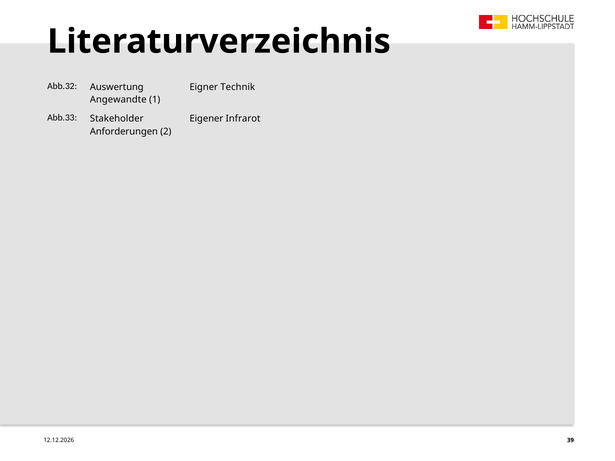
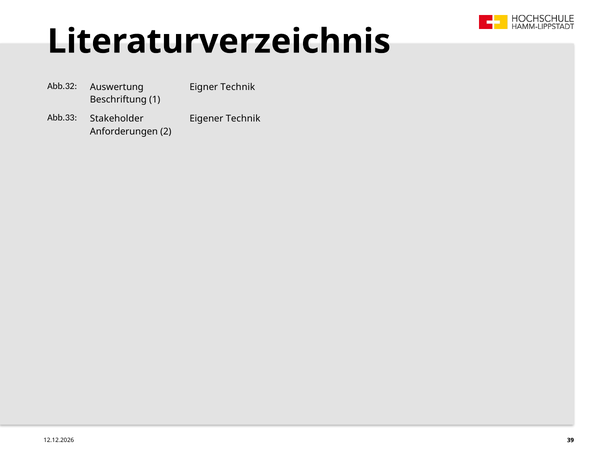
Angewandte: Angewandte -> Beschriftung (118, 100)
Eigener Infrarot: Infrarot -> Technik (243, 119)
